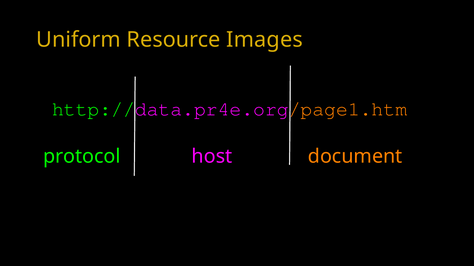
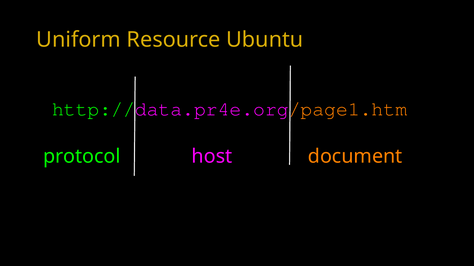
Images: Images -> Ubuntu (265, 40)
